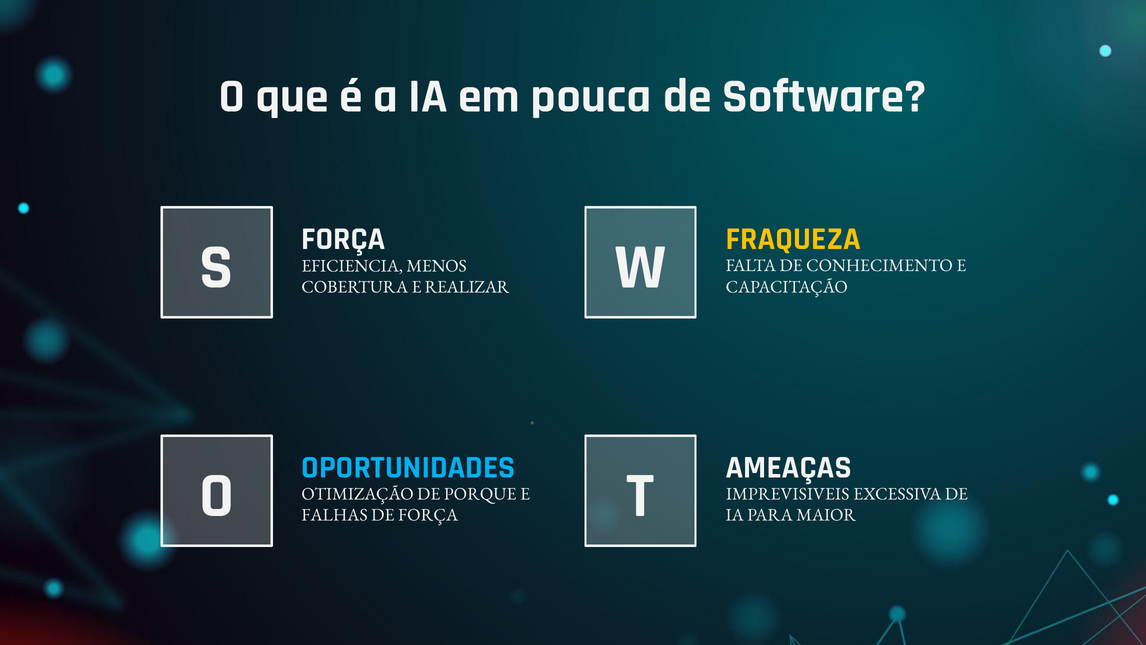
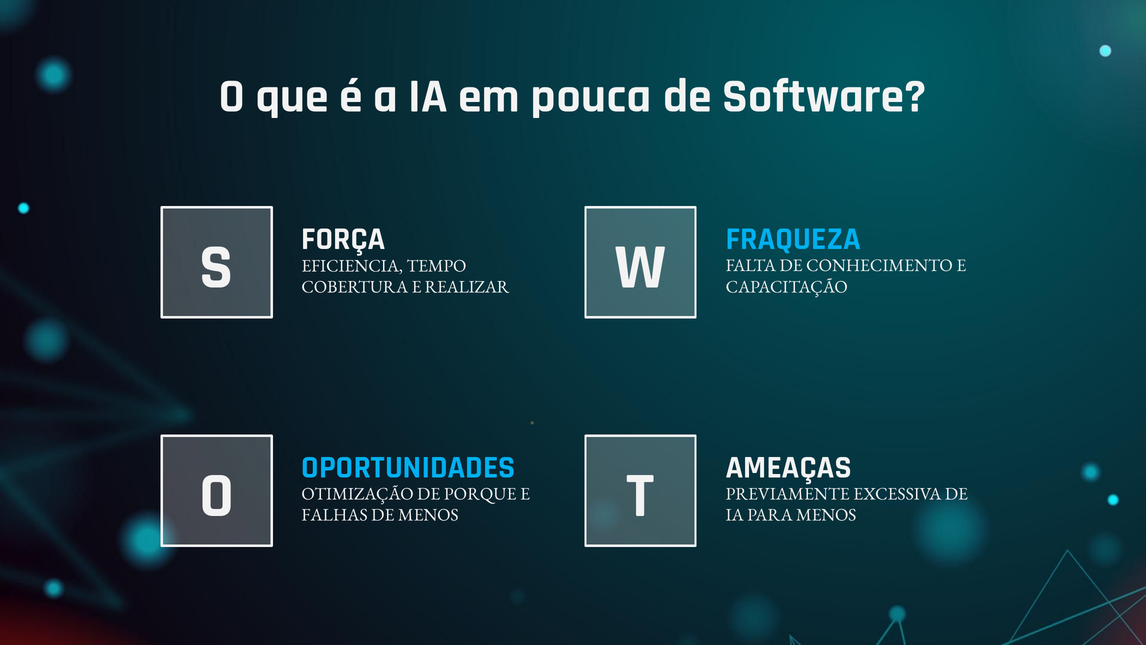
FRAQUEZA colour: yellow -> light blue (793, 239)
MENOS: MENOS -> TEMPO (437, 266)
IMPREVISIVEIS: IMPREVISIVEIS -> PREVIAMENTE (788, 493)
DE FORÇA: FORÇA -> MENOS (428, 514)
PARA MAIOR: MAIOR -> MENOS (826, 514)
